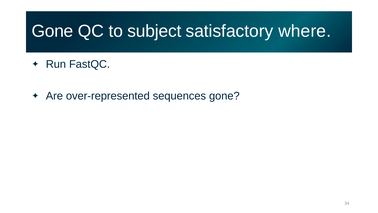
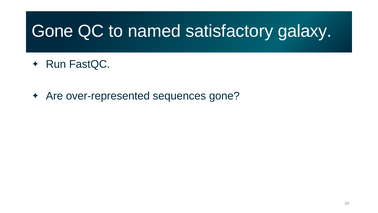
subject: subject -> named (154, 31)
where: where -> galaxy (305, 31)
